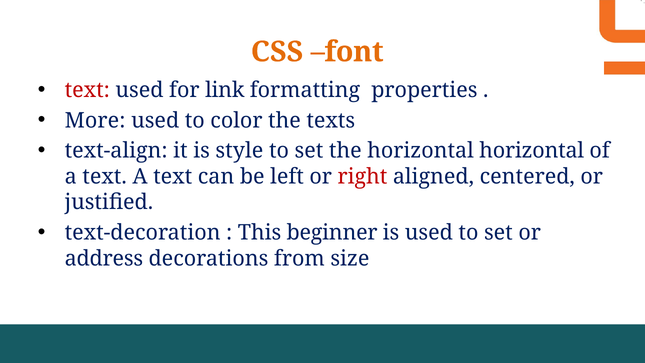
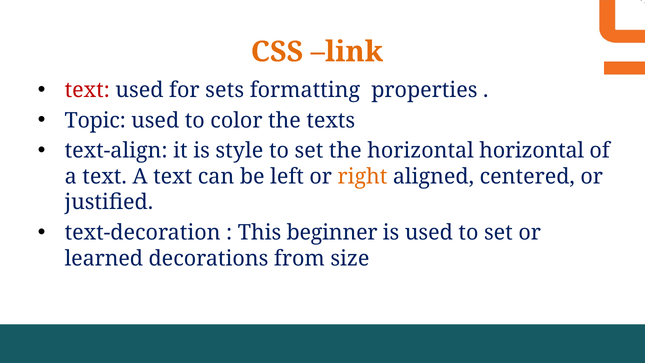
font: font -> link (347, 52)
link: link -> sets (225, 90)
More: More -> Topic (95, 120)
right colour: red -> orange (362, 176)
address: address -> learned (104, 258)
